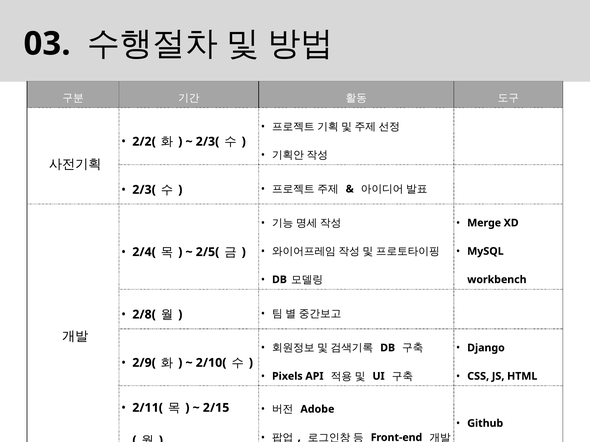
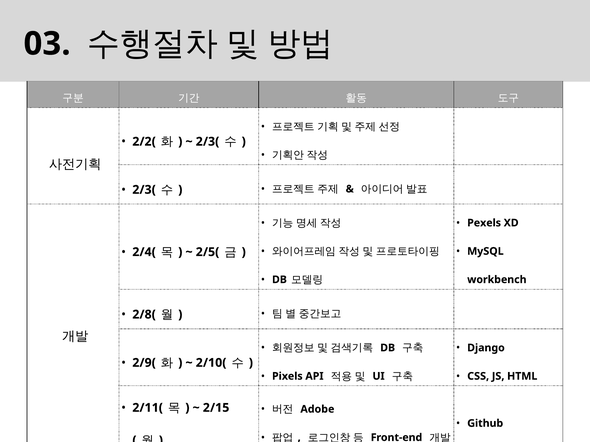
Merge: Merge -> Pexels (484, 223)
